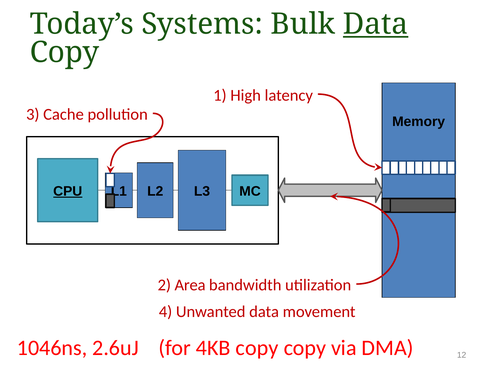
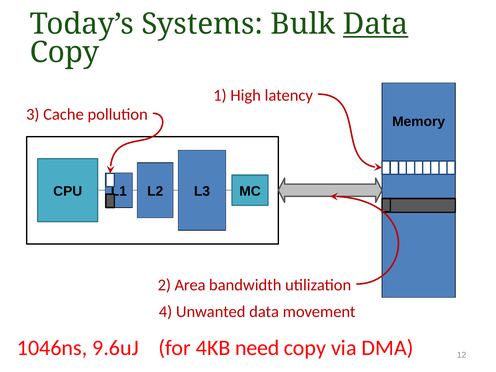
CPU underline: present -> none (68, 191)
2.6uJ: 2.6uJ -> 9.6uJ (115, 348)
4KB copy: copy -> need (257, 348)
